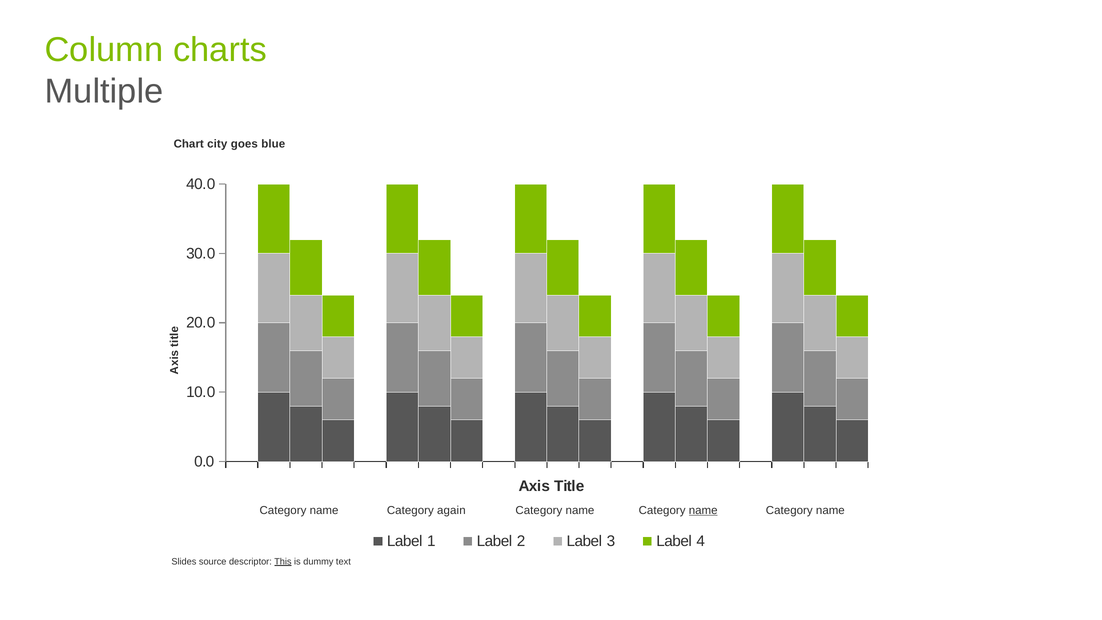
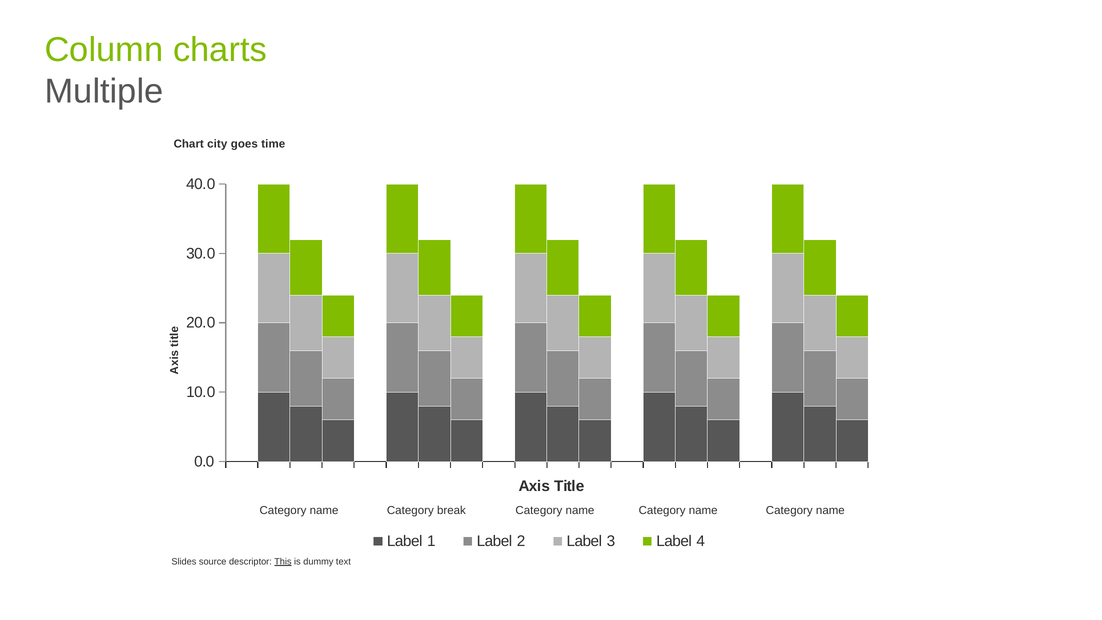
blue: blue -> time (273, 144)
again: again -> break (451, 510)
name underline: present -> none (703, 510)
